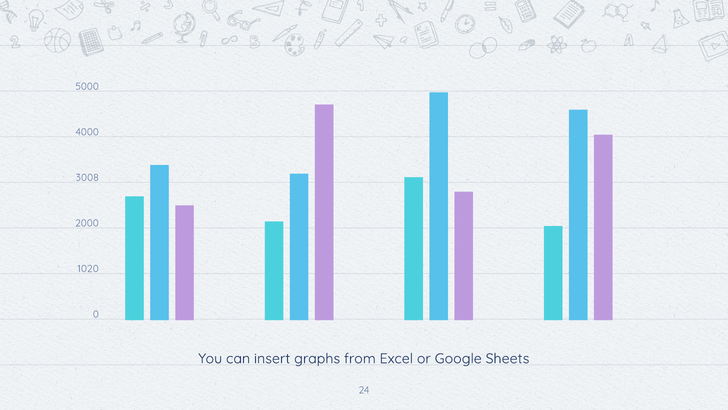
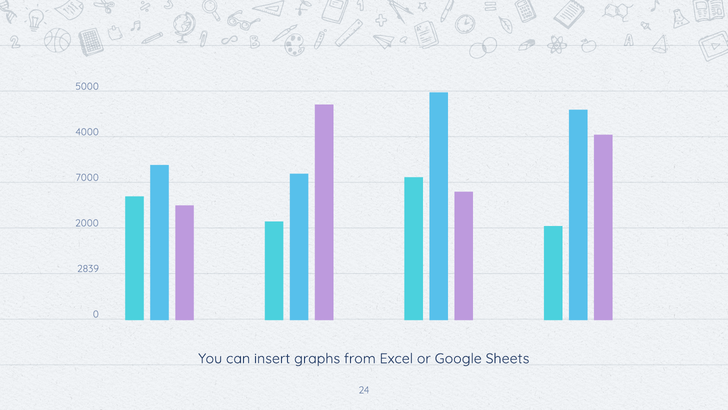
3008: 3008 -> 7000 (87, 177)
1020: 1020 -> 2839 (88, 268)
